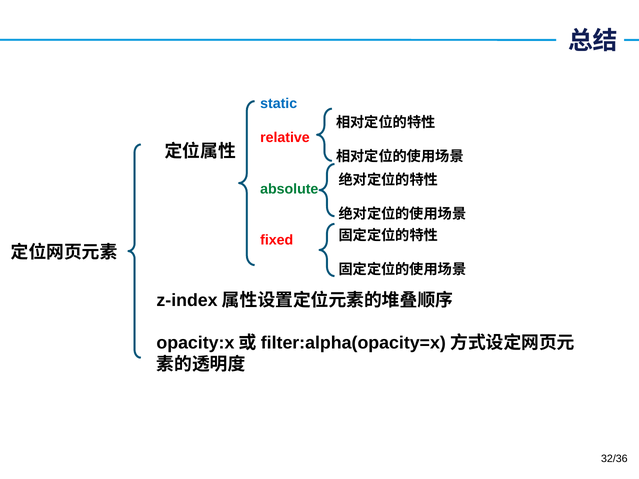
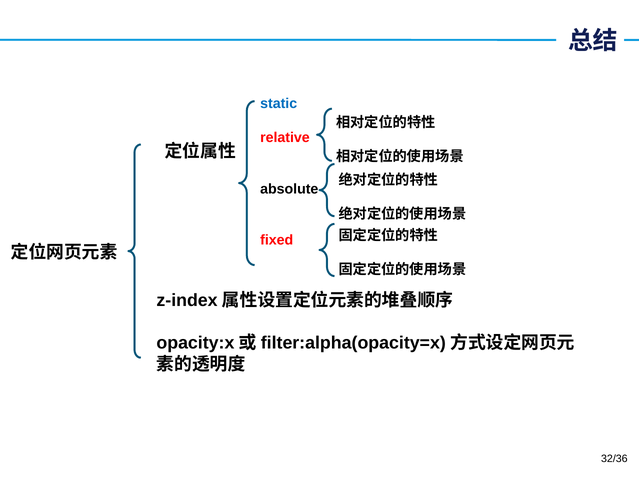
absolute colour: green -> black (289, 189)
